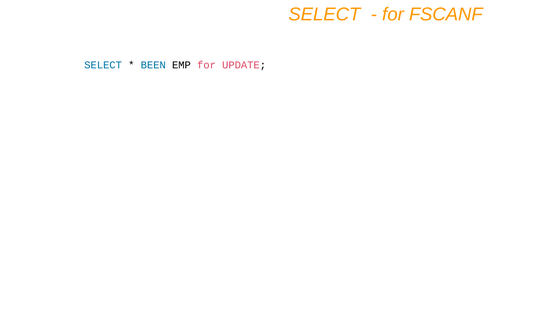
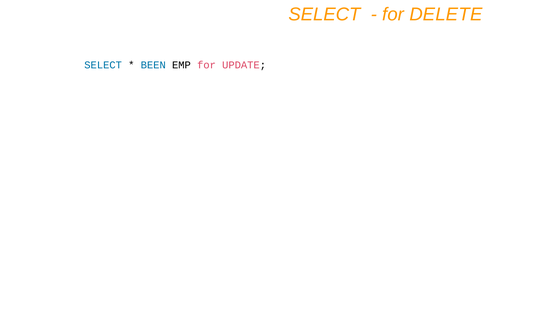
FSCANF: FSCANF -> DELETE (446, 14)
